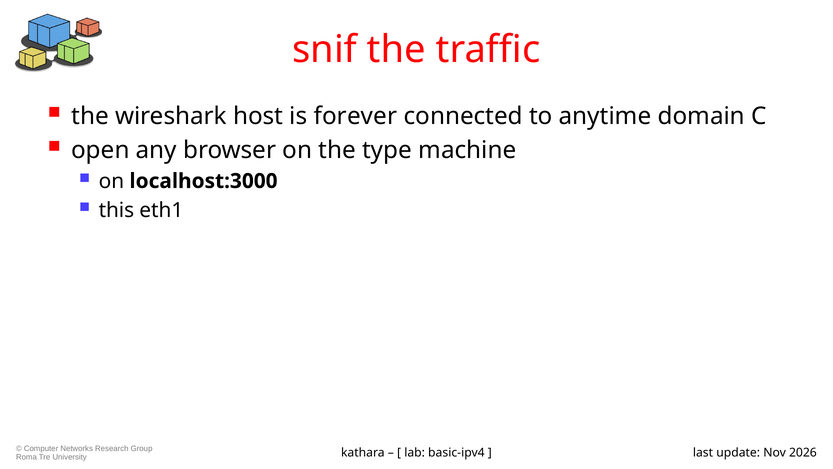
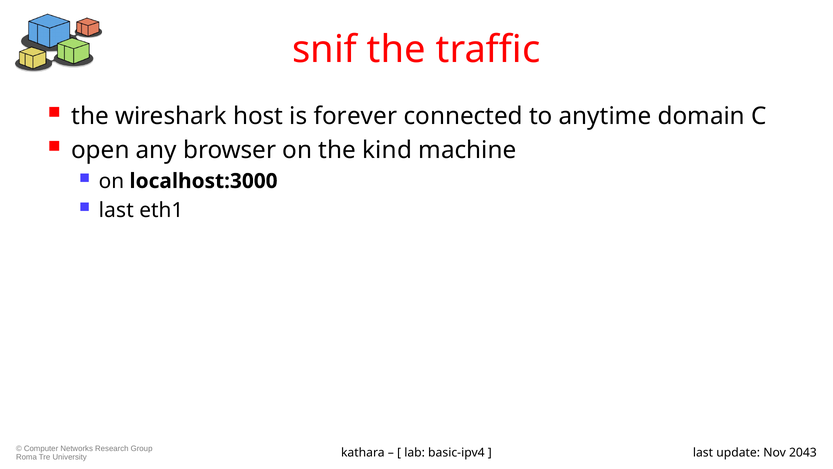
type: type -> kind (387, 150)
this: this -> last (116, 210)
2026: 2026 -> 2043 (803, 452)
